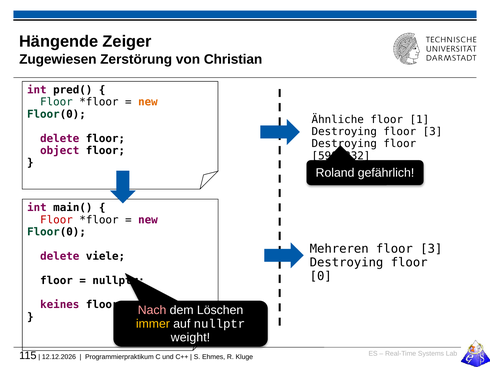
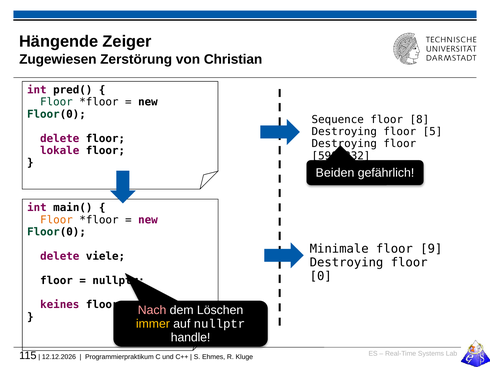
new colour: orange -> black (148, 102)
Ähnliche: Ähnliche -> Sequence (338, 120)
1: 1 -> 8 (419, 120)
Destroying floor 3: 3 -> 5 (433, 132)
object: object -> lokale (60, 151)
Roland: Roland -> Beiden (335, 173)
Floor colour: red -> orange (57, 220)
Mehreren: Mehreren -> Minimale (339, 249)
3: 3 -> 9 (431, 249)
weight: weight -> handle (191, 338)
